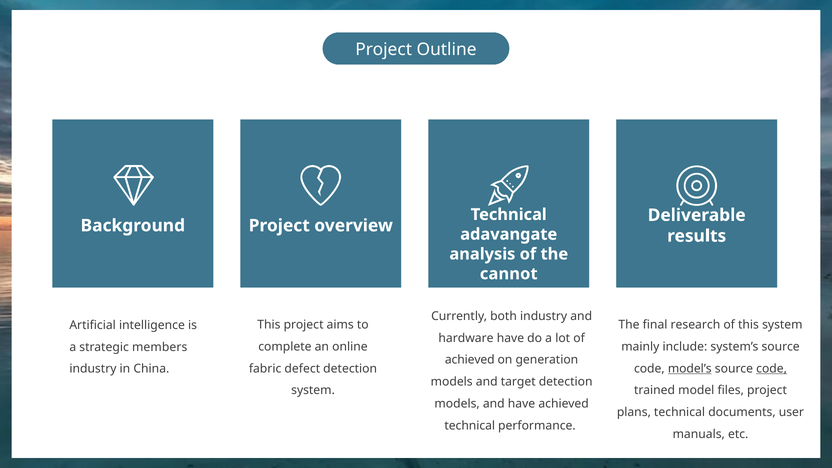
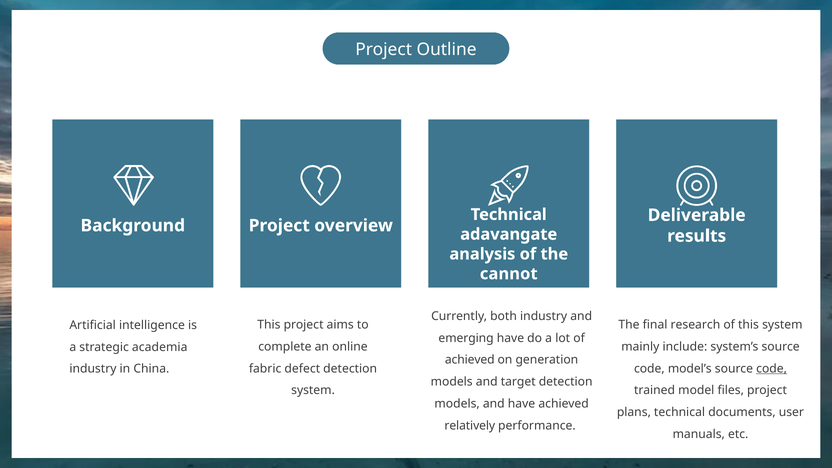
hardware: hardware -> emerging (466, 338)
members: members -> academia (160, 347)
model’s underline: present -> none (690, 369)
technical: technical -> relatively (470, 425)
